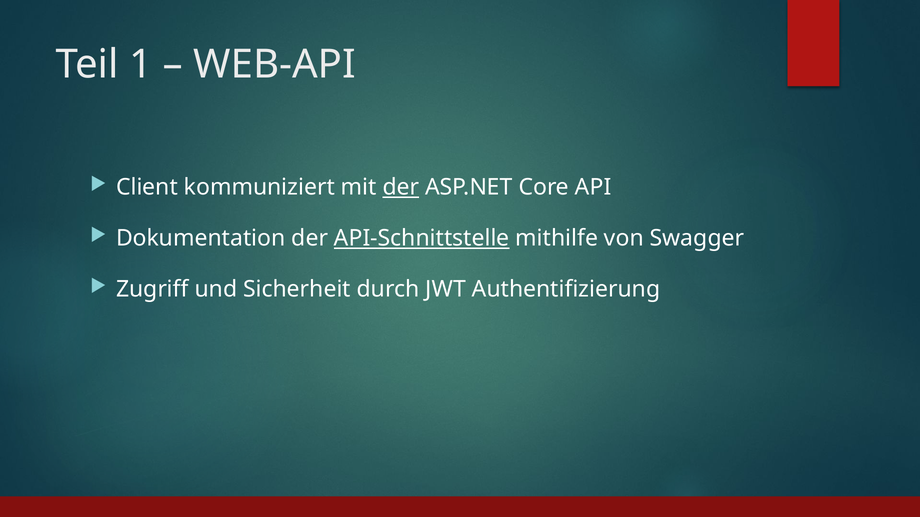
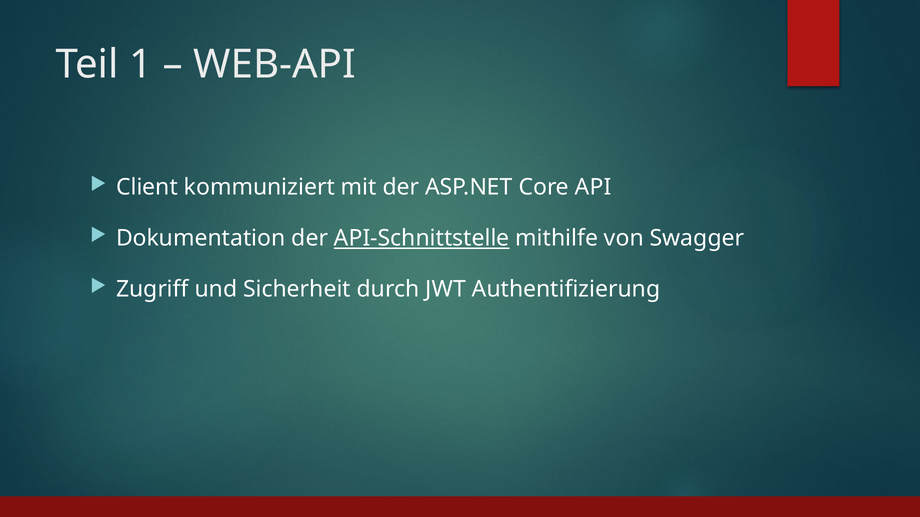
der underline: present -> none (401, 188)
